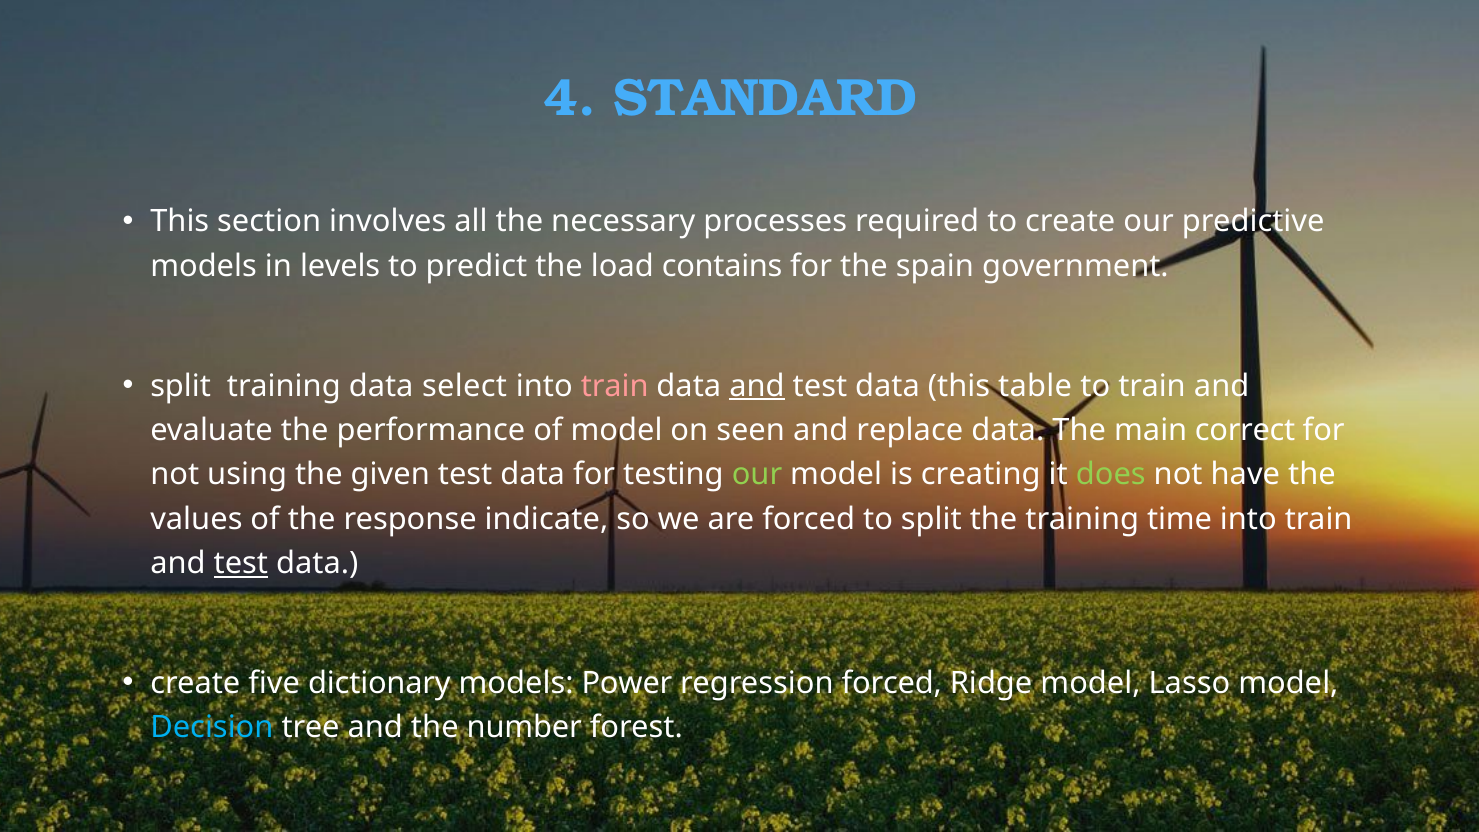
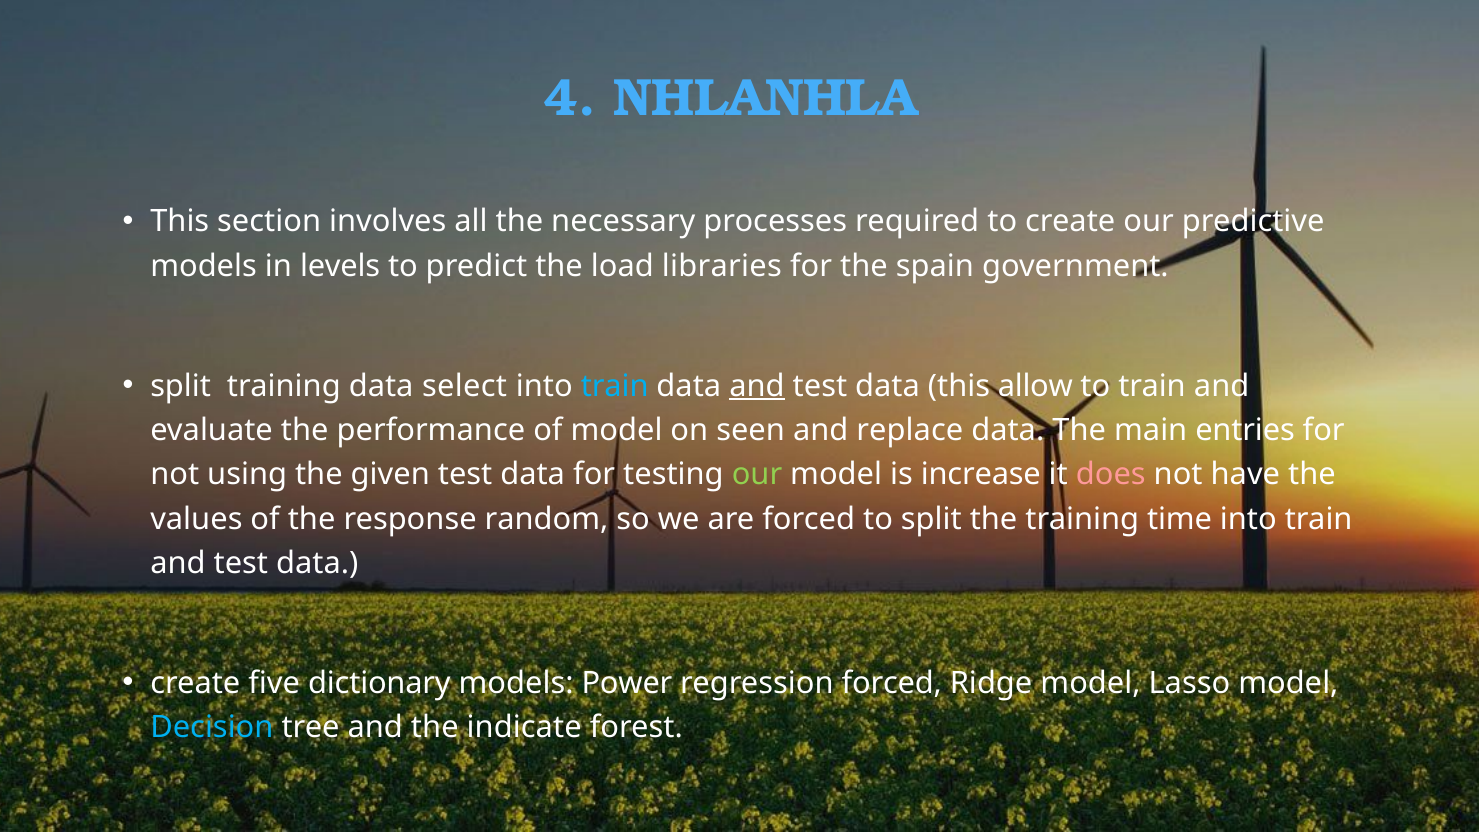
STANDARD: STANDARD -> NHLANHLA (765, 98)
contains: contains -> libraries (722, 266)
train colour: pink -> light blue (615, 386)
table: table -> allow (1035, 386)
correct: correct -> entries (1245, 430)
creating: creating -> increase (981, 475)
does colour: light green -> pink (1111, 475)
indicate: indicate -> random (547, 519)
test underline: present -> none (241, 564)
number: number -> indicate (524, 728)
